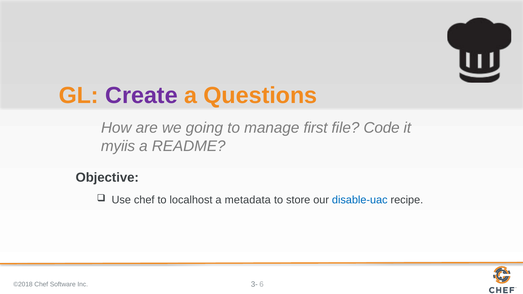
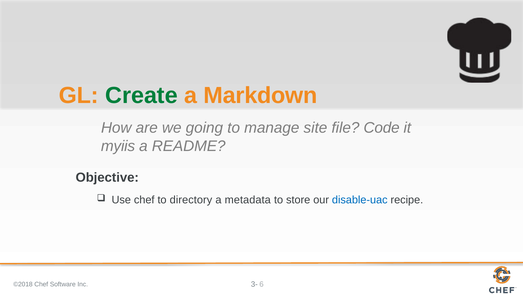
Create colour: purple -> green (141, 96)
Questions: Questions -> Markdown (260, 96)
first: first -> site (315, 128)
localhost: localhost -> directory (191, 200)
